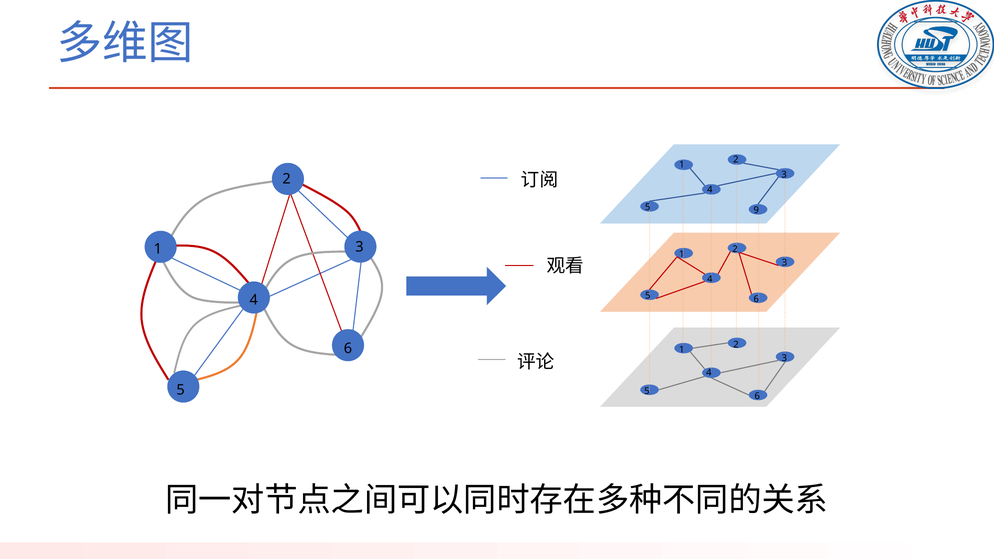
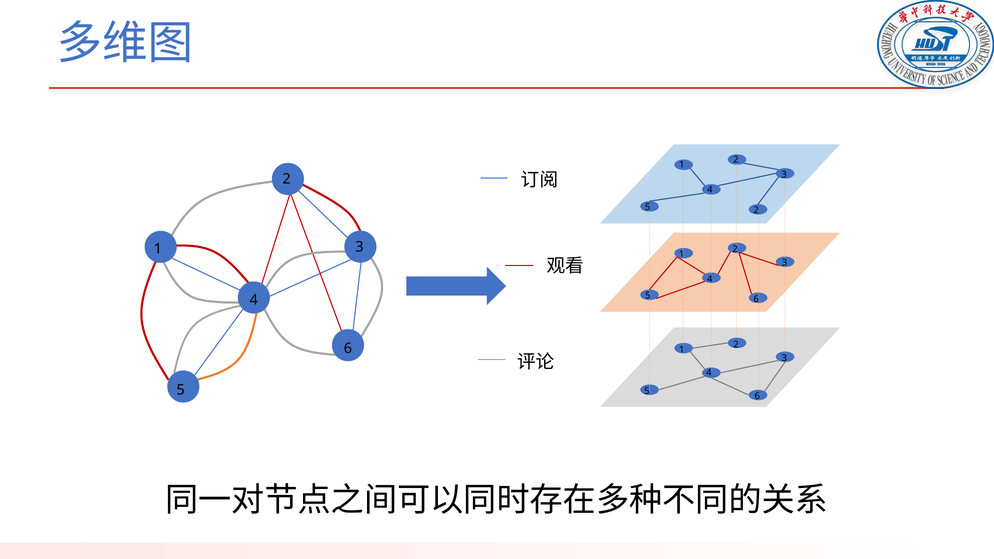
5 9: 9 -> 2 (756, 210)
